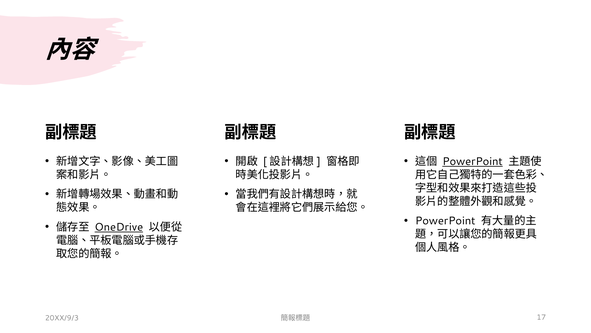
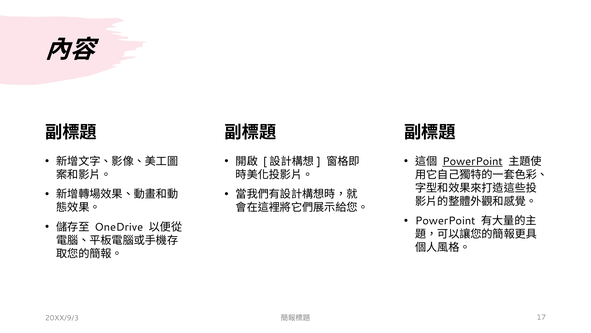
OneDrive underline: present -> none (119, 227)
